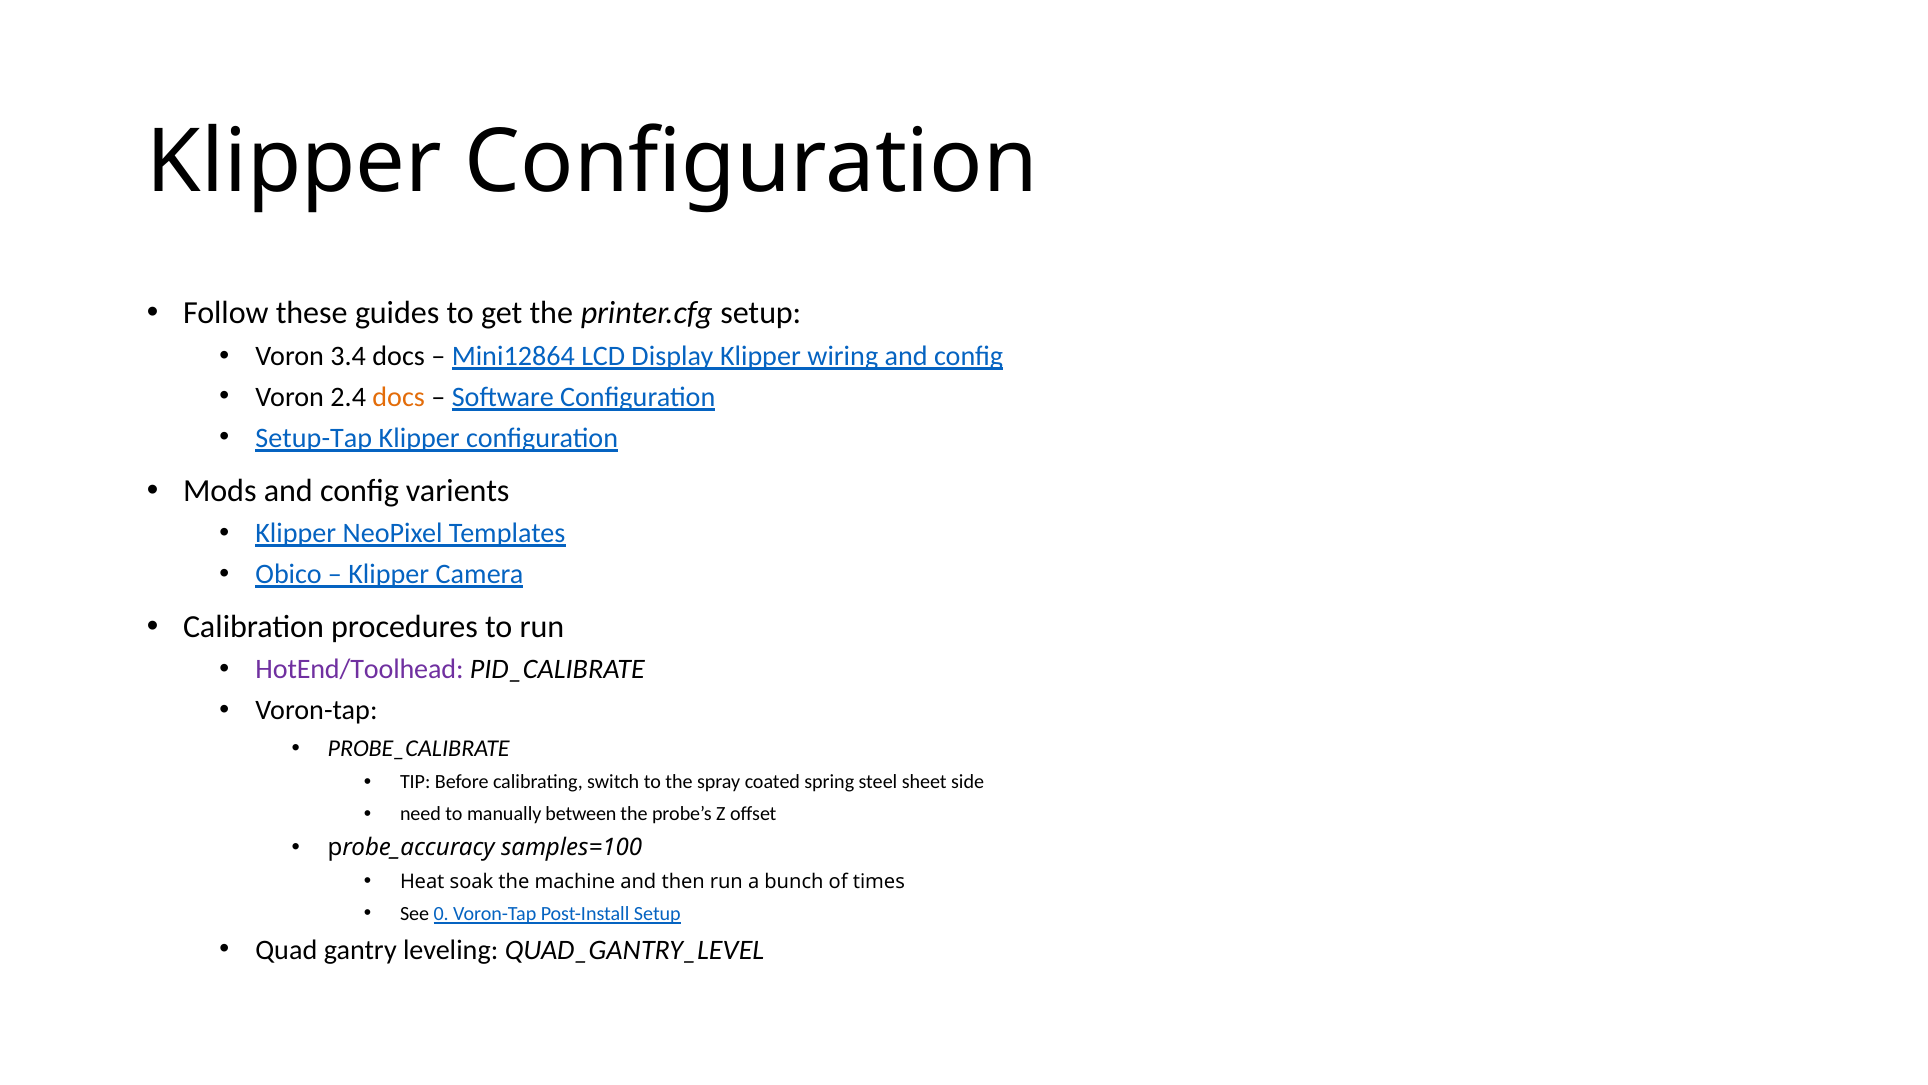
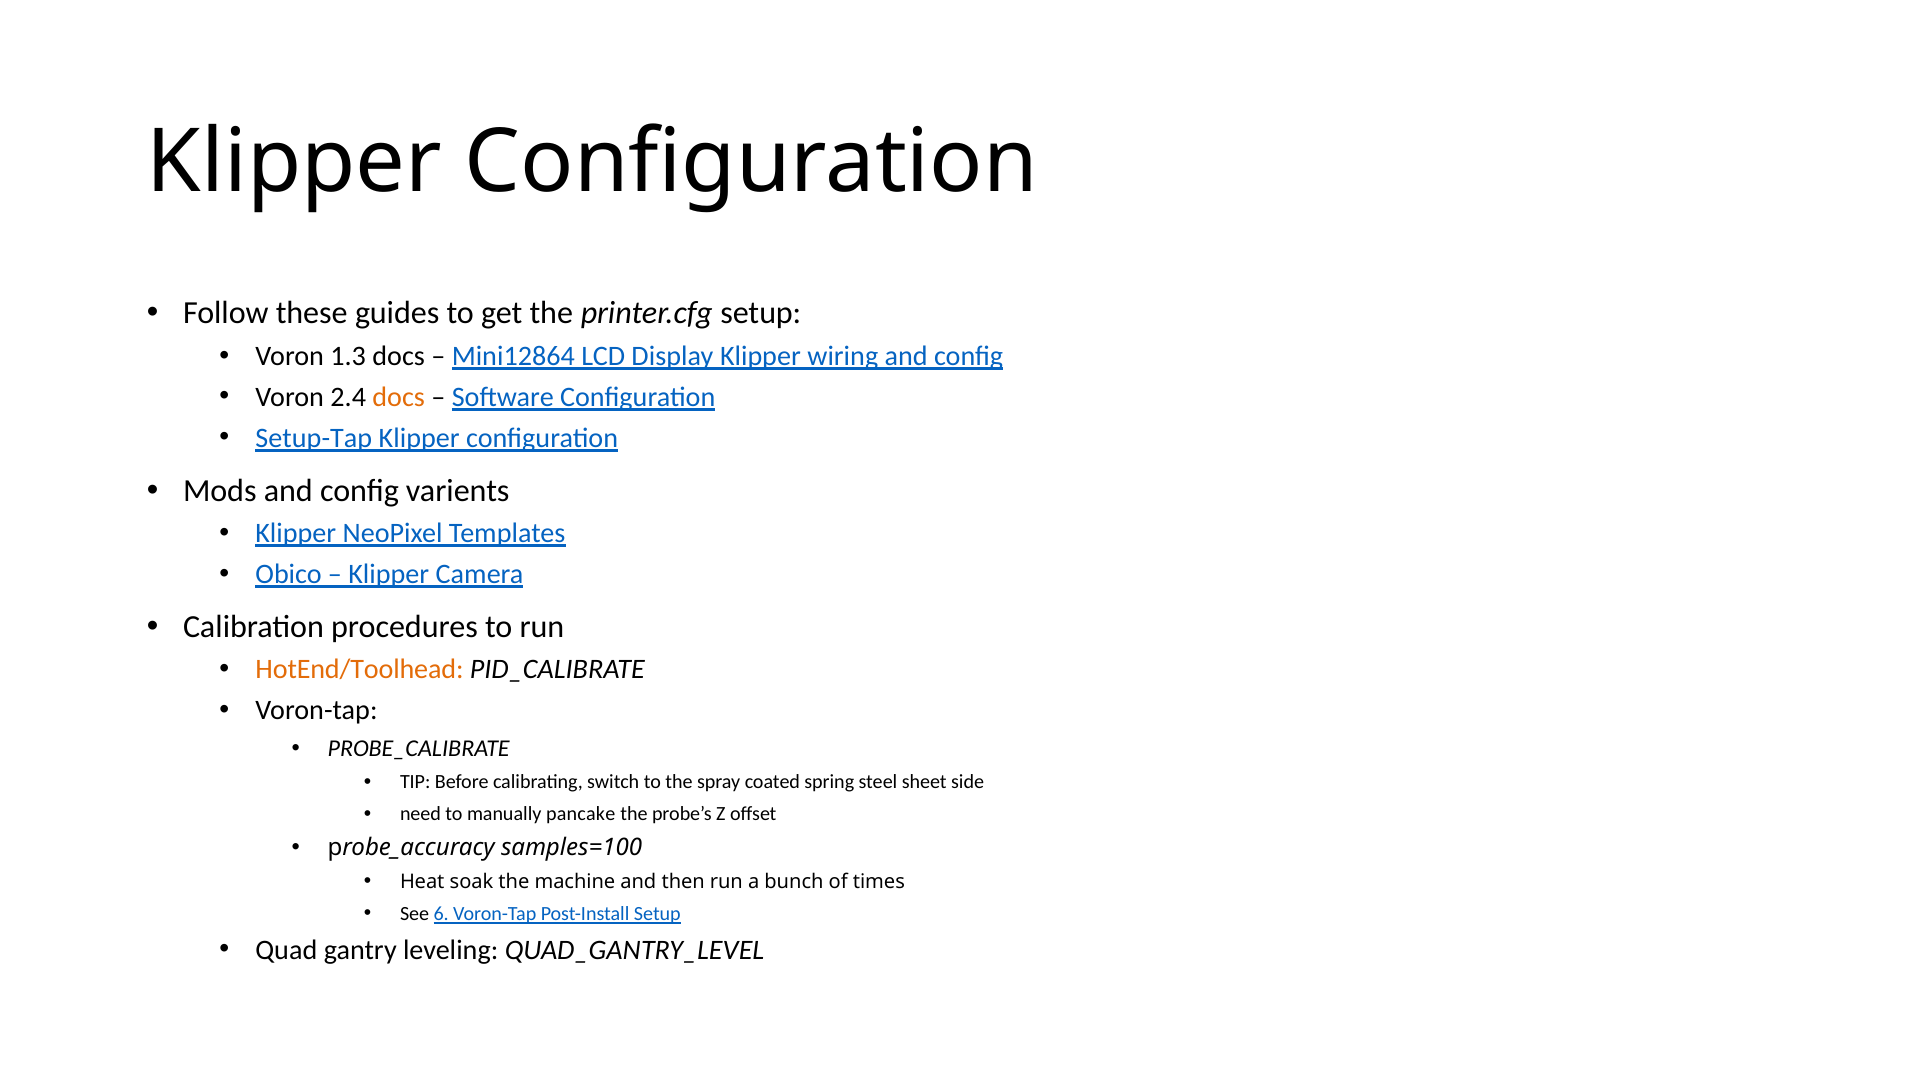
3.4: 3.4 -> 1.3 (348, 356)
HotEnd/Toolhead colour: purple -> orange (359, 669)
between: between -> pancake (581, 814)
0: 0 -> 6 (441, 913)
